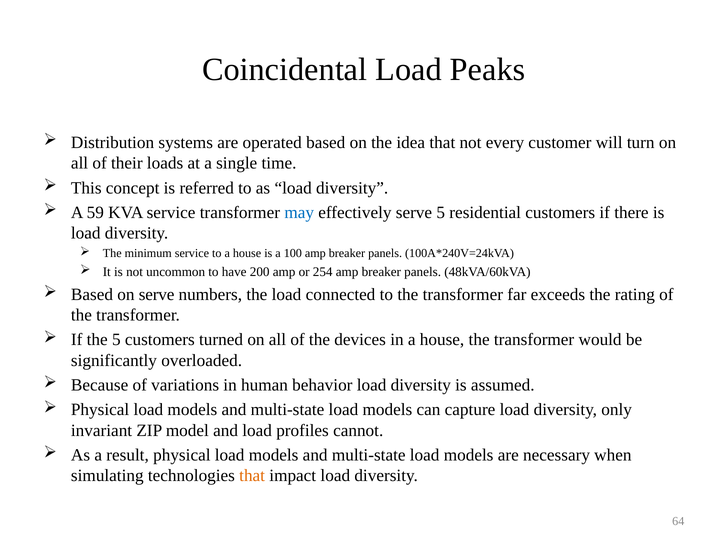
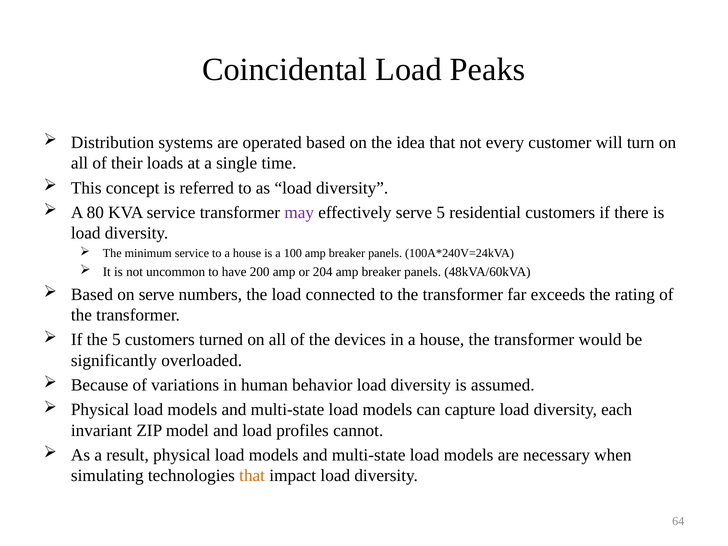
59: 59 -> 80 (95, 213)
may colour: blue -> purple (299, 213)
254: 254 -> 204 (323, 272)
only: only -> each (617, 410)
